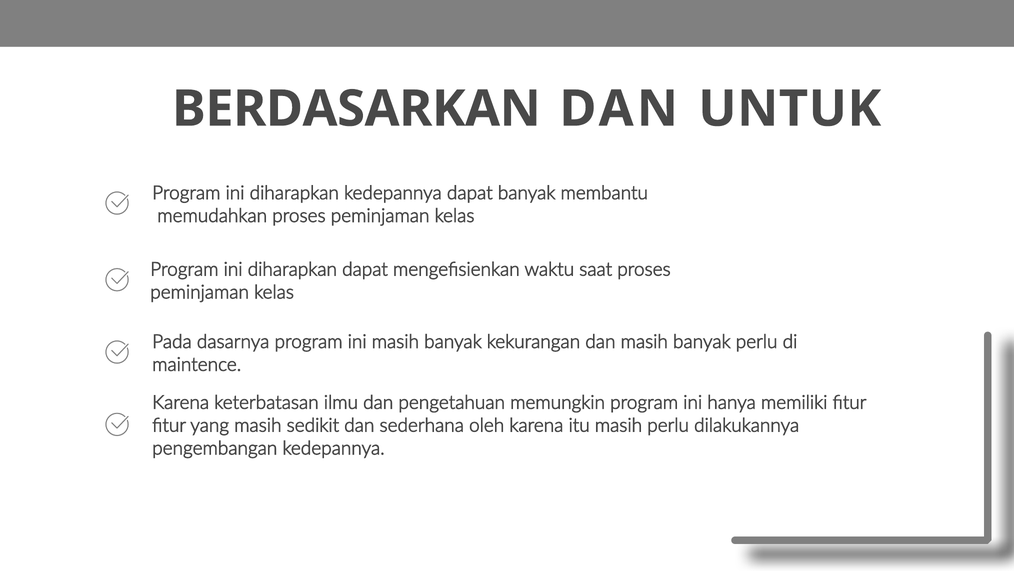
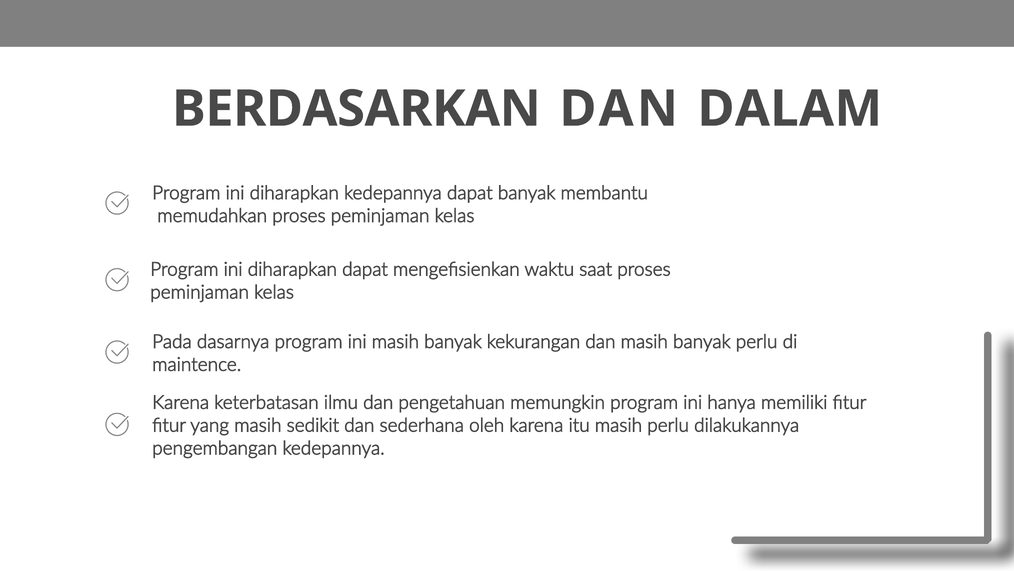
UNTUK: UNTUK -> DALAM (790, 109)
